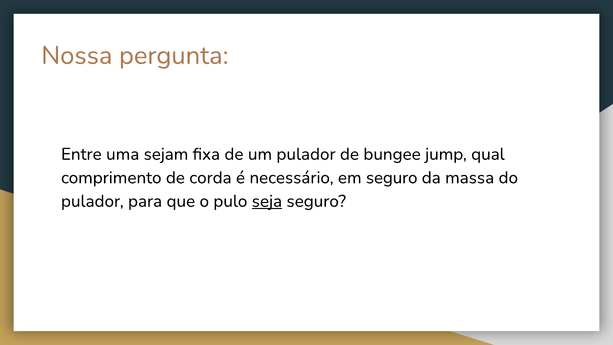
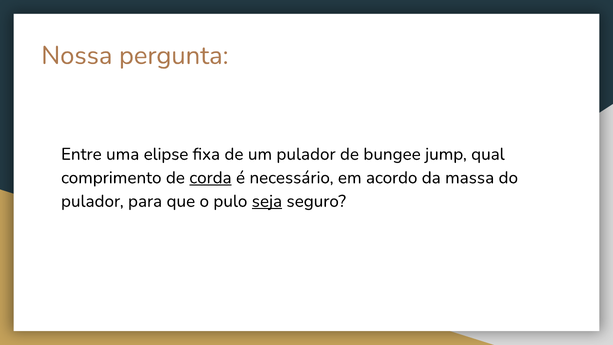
sejam: sejam -> elipse (166, 154)
corda underline: none -> present (210, 178)
em seguro: seguro -> acordo (392, 178)
